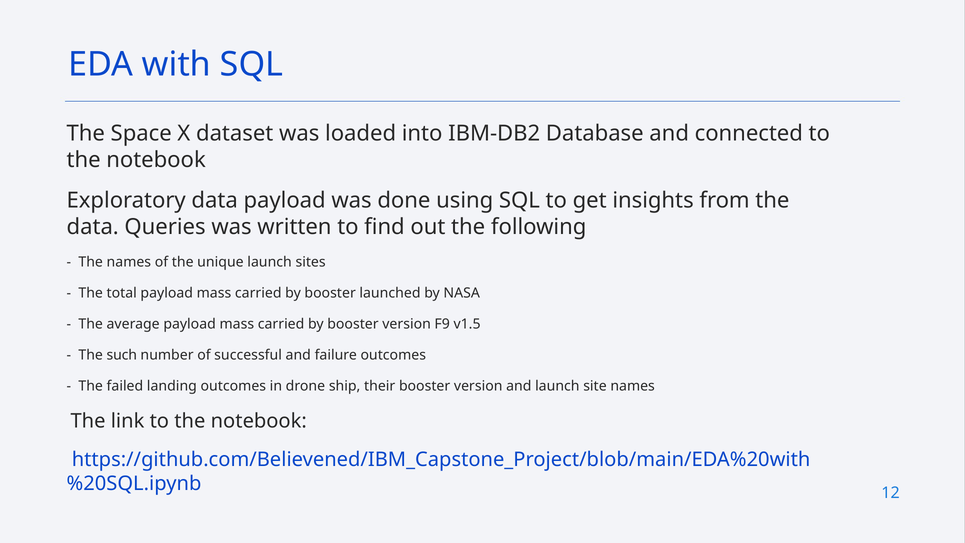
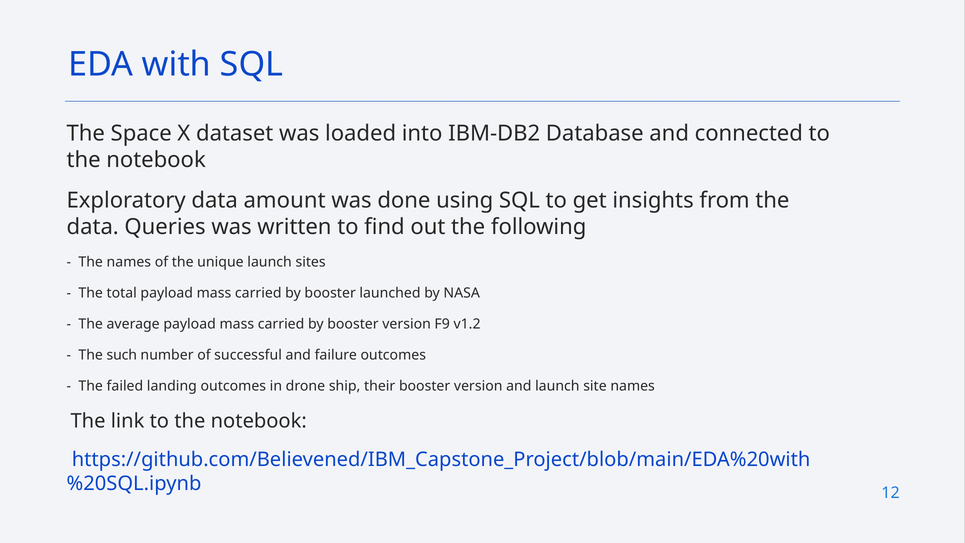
data payload: payload -> amount (285, 200)
v1.5: v1.5 -> v1.2 (467, 324)
